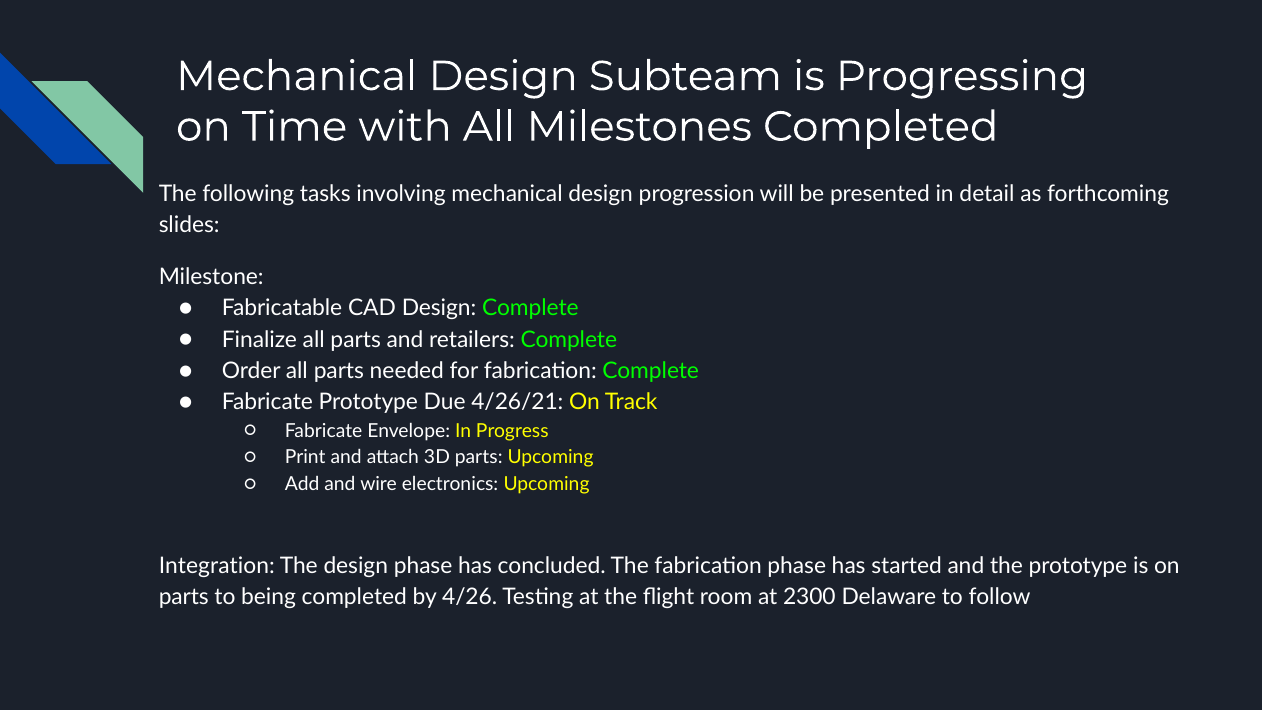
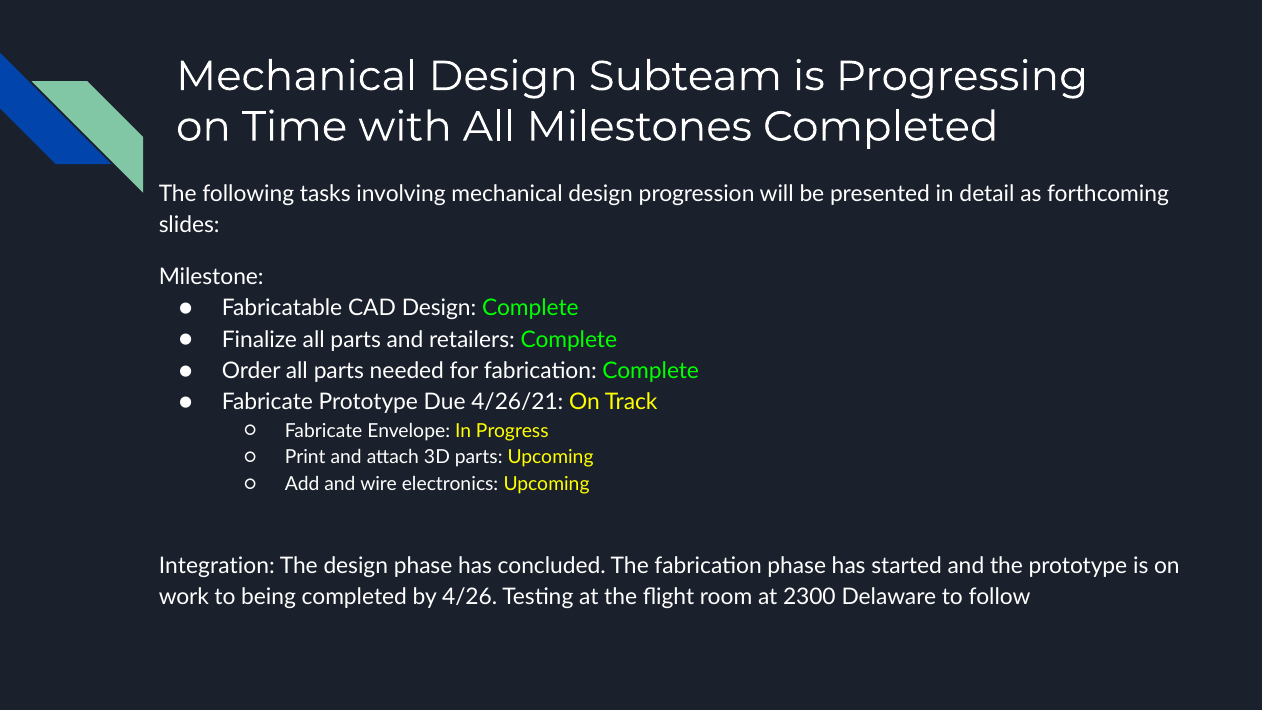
parts: parts -> work (184, 597)
